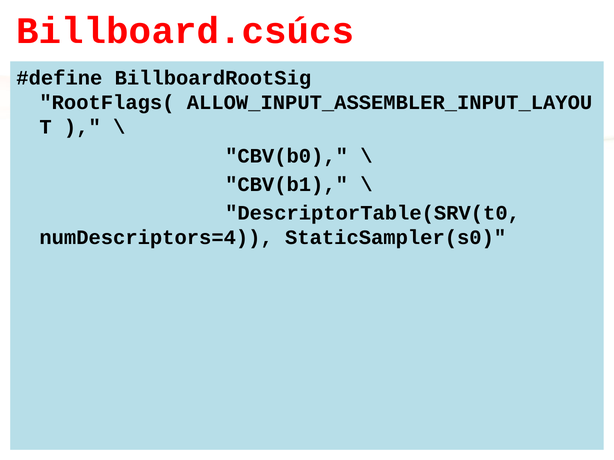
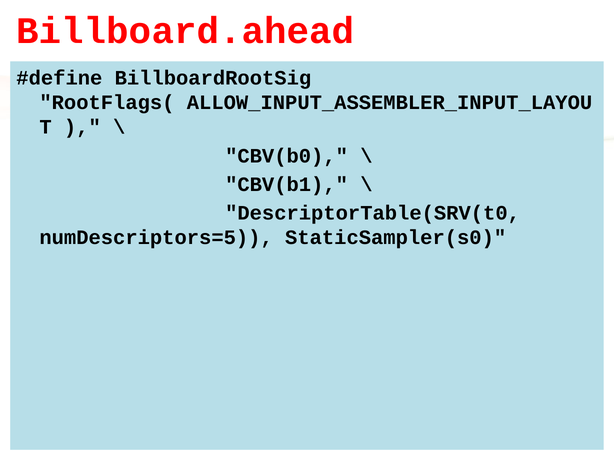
Billboard.csúcs: Billboard.csúcs -> Billboard.ahead (185, 31)
numDescriptors=4: numDescriptors=4 -> numDescriptors=5 (156, 238)
